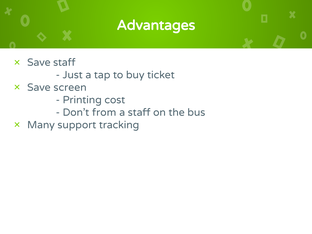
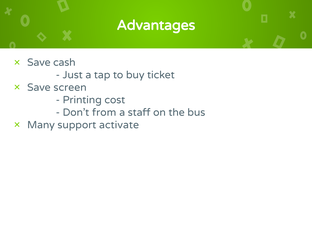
Save staff: staff -> cash (64, 62)
tracking: tracking -> activate (119, 125)
